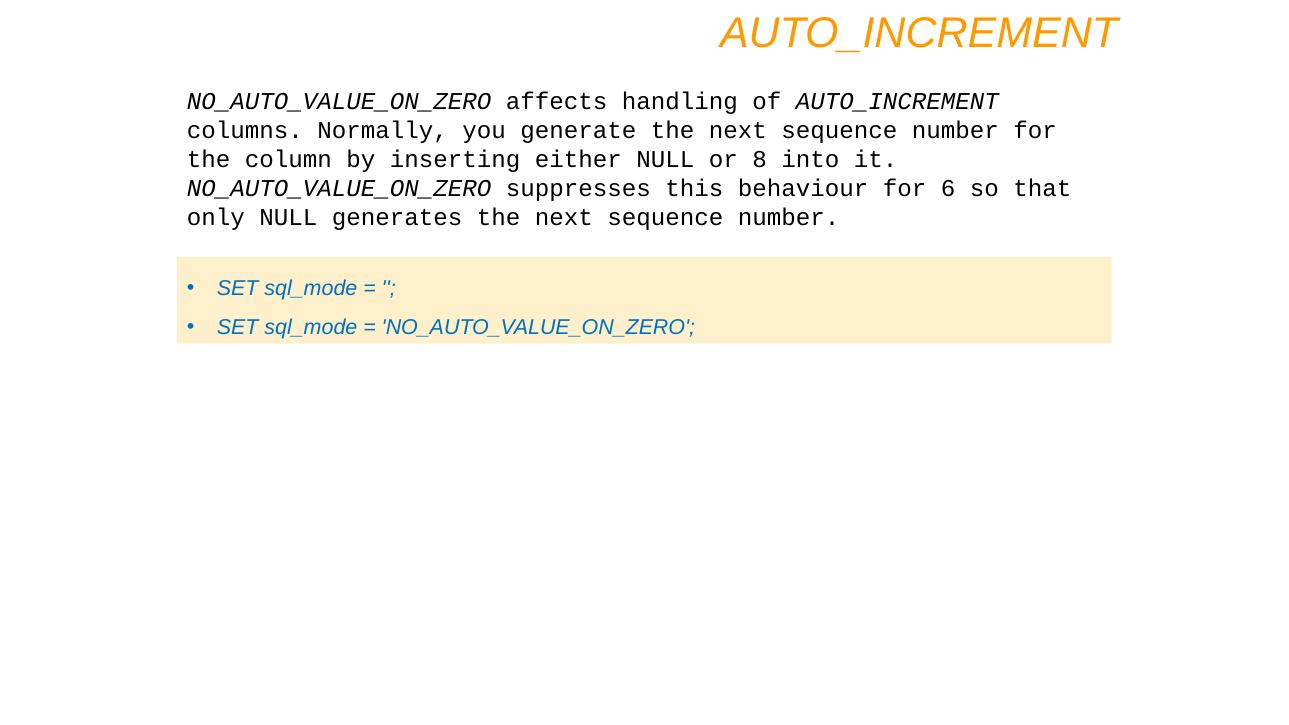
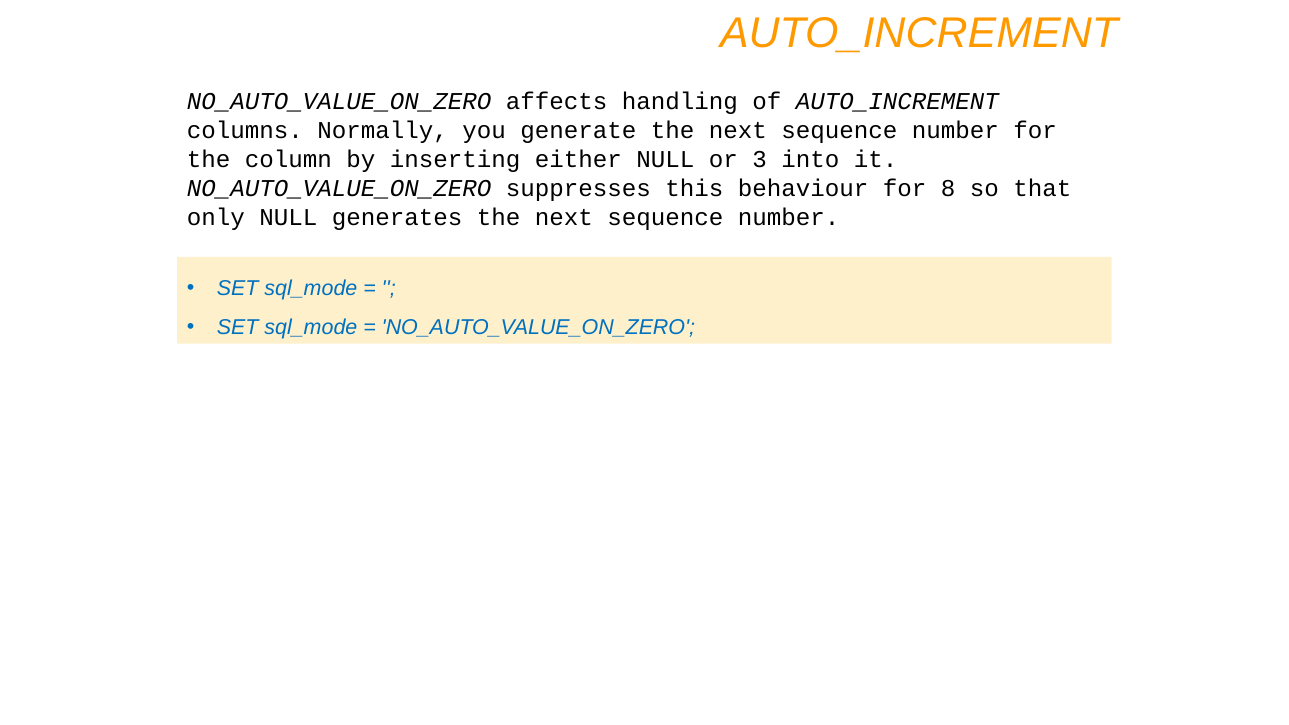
8: 8 -> 3 (760, 159)
6: 6 -> 8 (948, 188)
